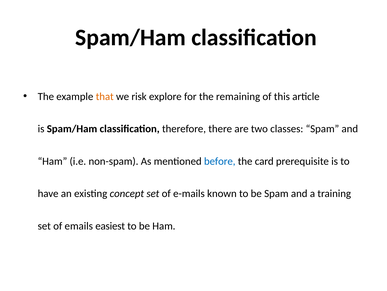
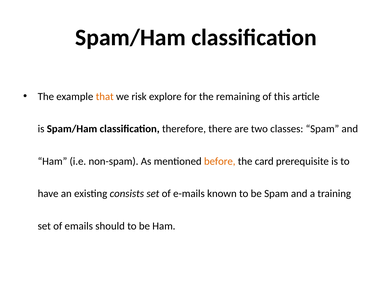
before colour: blue -> orange (220, 161)
concept: concept -> consists (127, 193)
easiest: easiest -> should (110, 225)
